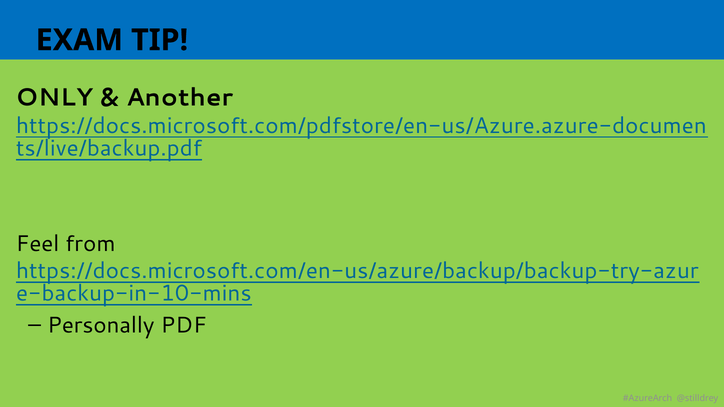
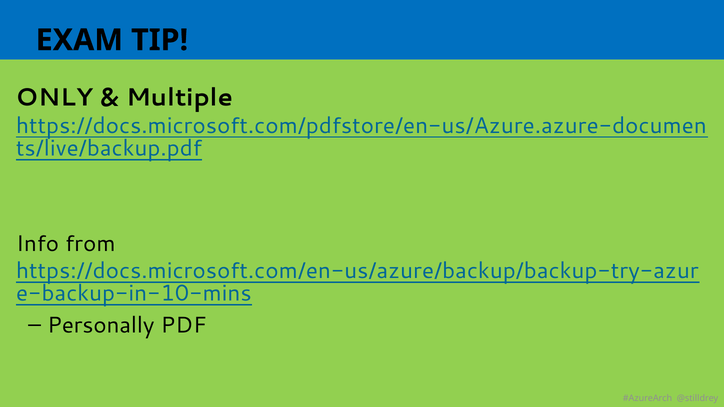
Another: Another -> Multiple (180, 98)
Feel: Feel -> Info (37, 244)
